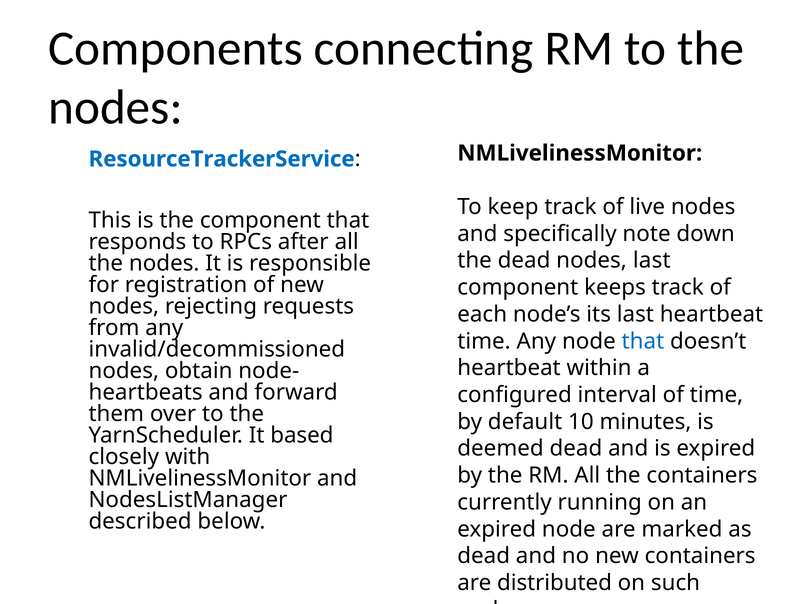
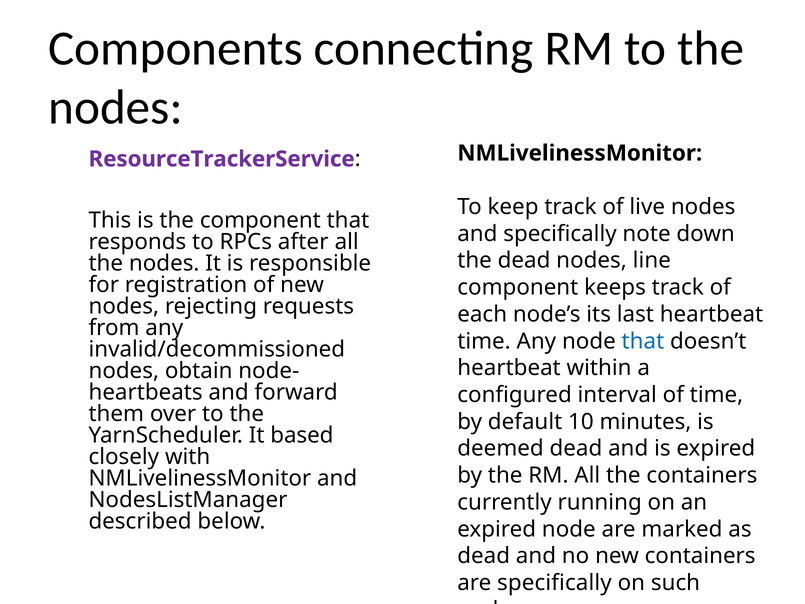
ResourceTrackerService colour: blue -> purple (222, 159)
nodes last: last -> line (652, 260)
are distributed: distributed -> specifically (554, 583)
